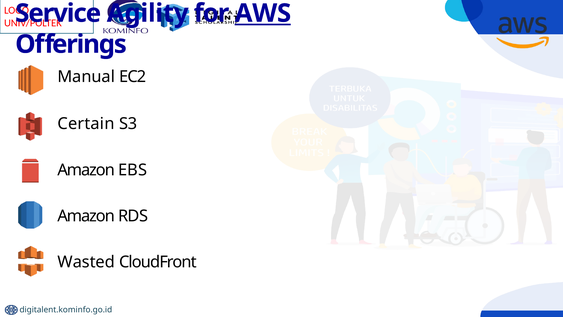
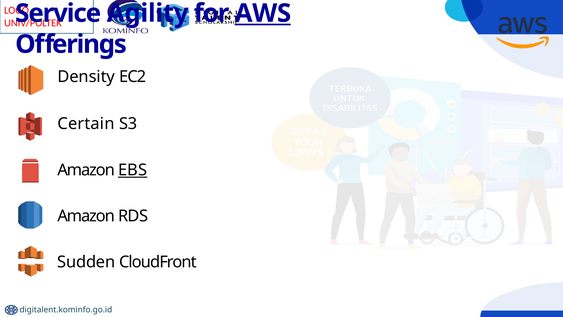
Manual: Manual -> Density (86, 77)
EBS underline: none -> present (133, 170)
Wasted: Wasted -> Sudden (86, 262)
